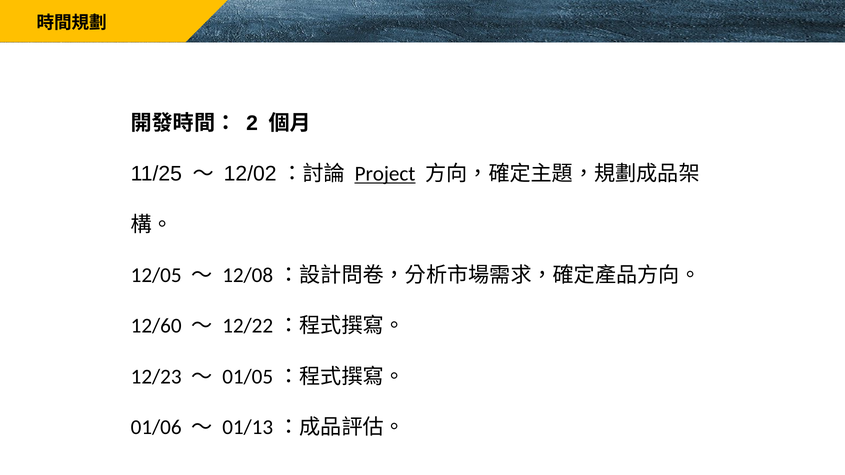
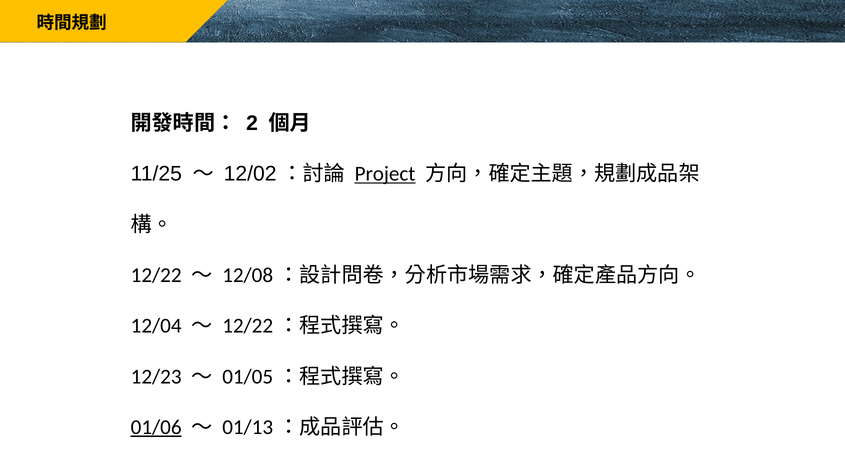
12/05: 12/05 -> 12/22 (156, 275)
12/60: 12/60 -> 12/04 (156, 326)
01/06 underline: none -> present (156, 428)
